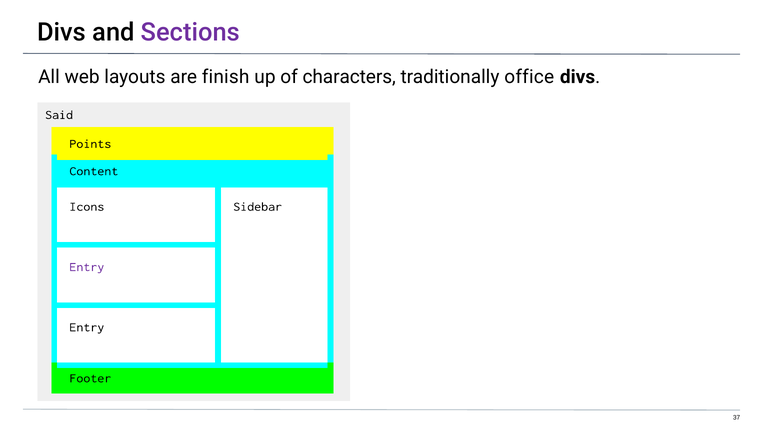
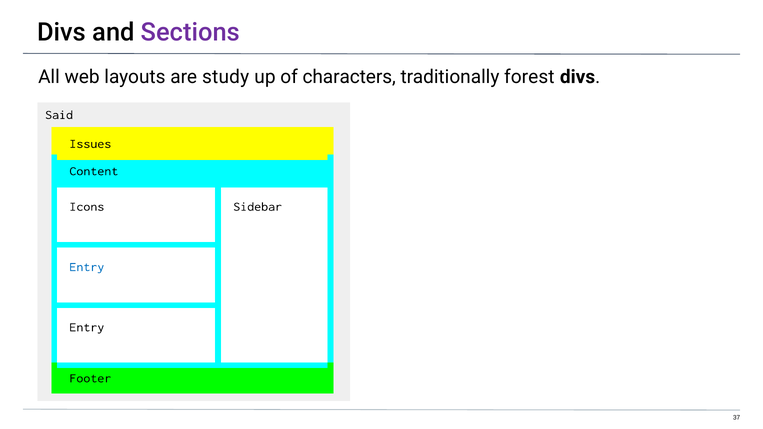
finish: finish -> study (226, 77)
office: office -> forest (529, 77)
Points: Points -> Issues (90, 144)
Entry colour: purple -> blue (87, 267)
